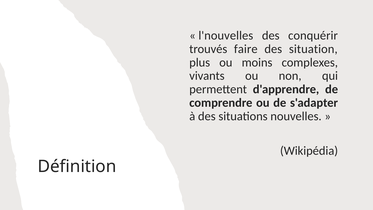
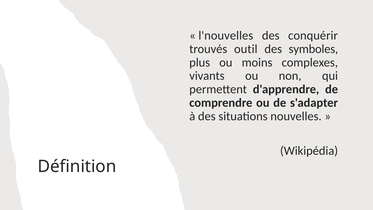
faire: faire -> outil (246, 49)
situation: situation -> symboles (313, 49)
